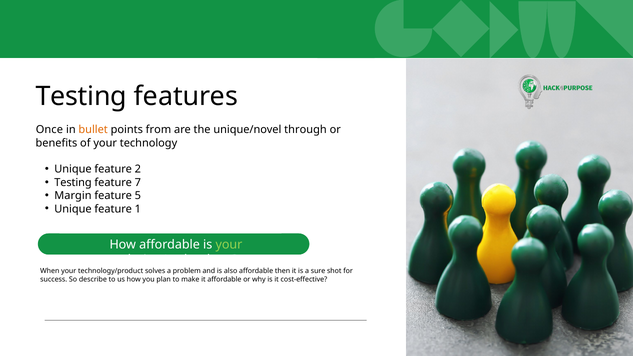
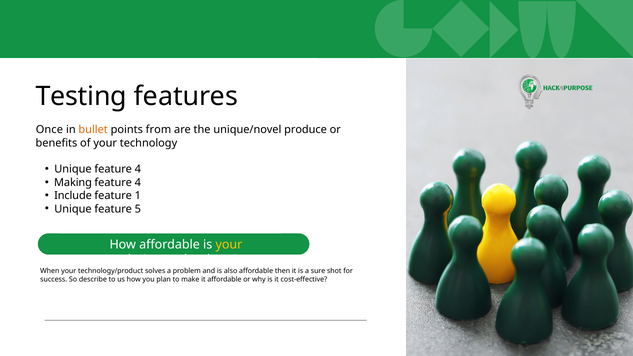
through: through -> produce (306, 130)
Unique feature 2: 2 -> 4 (138, 169)
Testing: Testing -> Making (73, 183)
7: 7 -> 4 (138, 183)
Margin: Margin -> Include (73, 196)
5: 5 -> 1 (138, 196)
1: 1 -> 5 (138, 209)
your colour: light green -> yellow (229, 245)
